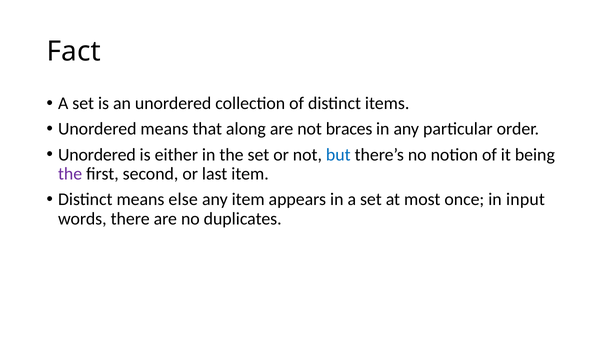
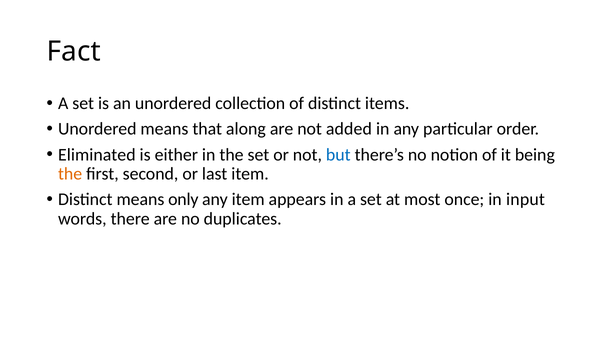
braces: braces -> added (349, 129)
Unordered: Unordered -> Eliminated (97, 155)
the colour: purple -> orange (70, 174)
else: else -> only (183, 199)
